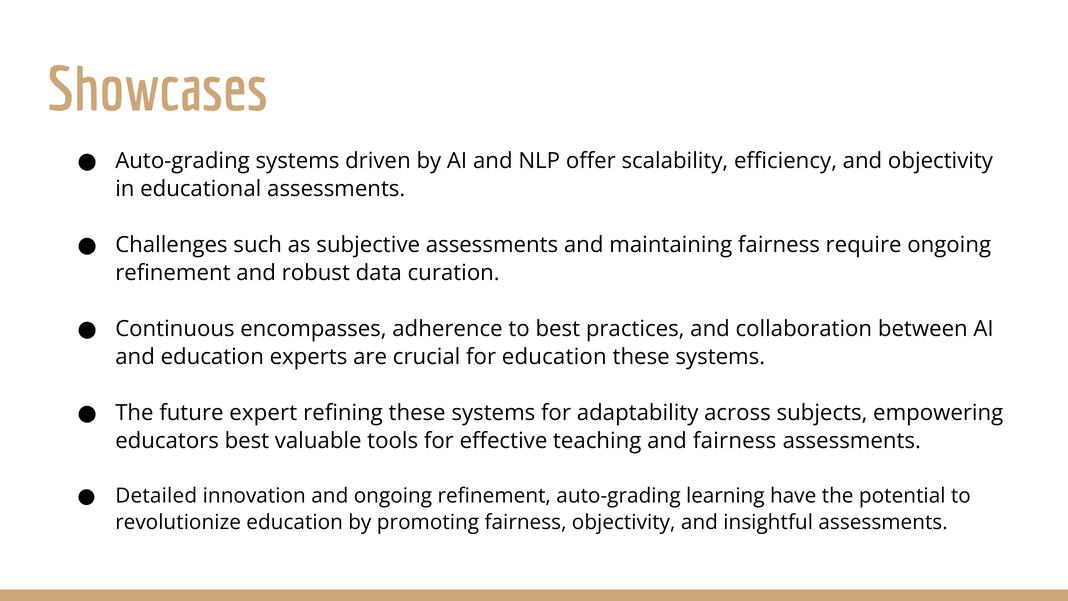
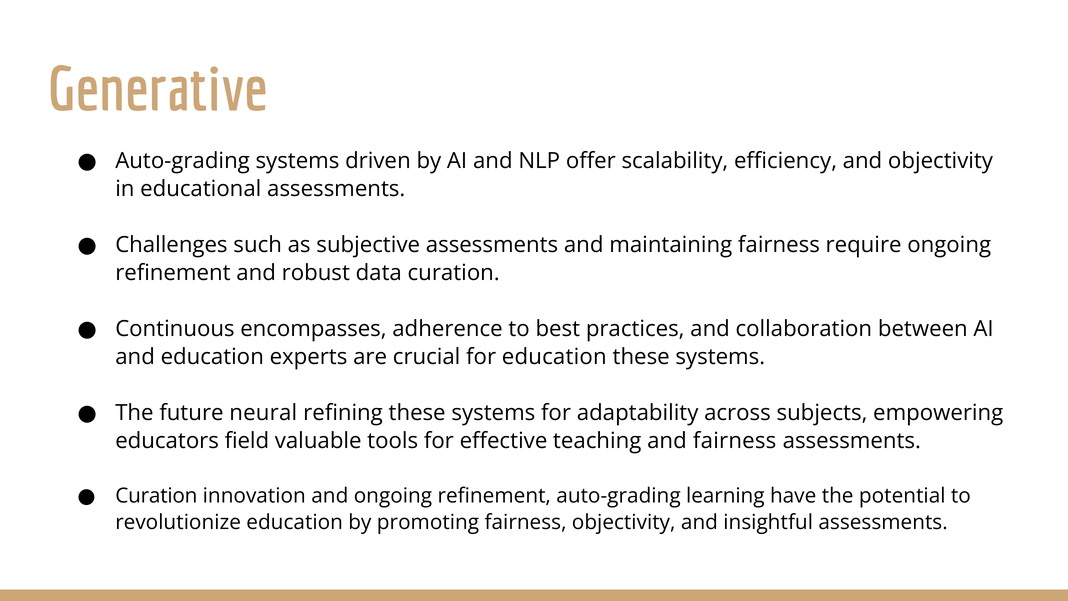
Showcases: Showcases -> Generative (158, 90)
expert: expert -> neural (263, 413)
educators best: best -> field (247, 441)
Detailed: Detailed -> Curation (156, 496)
